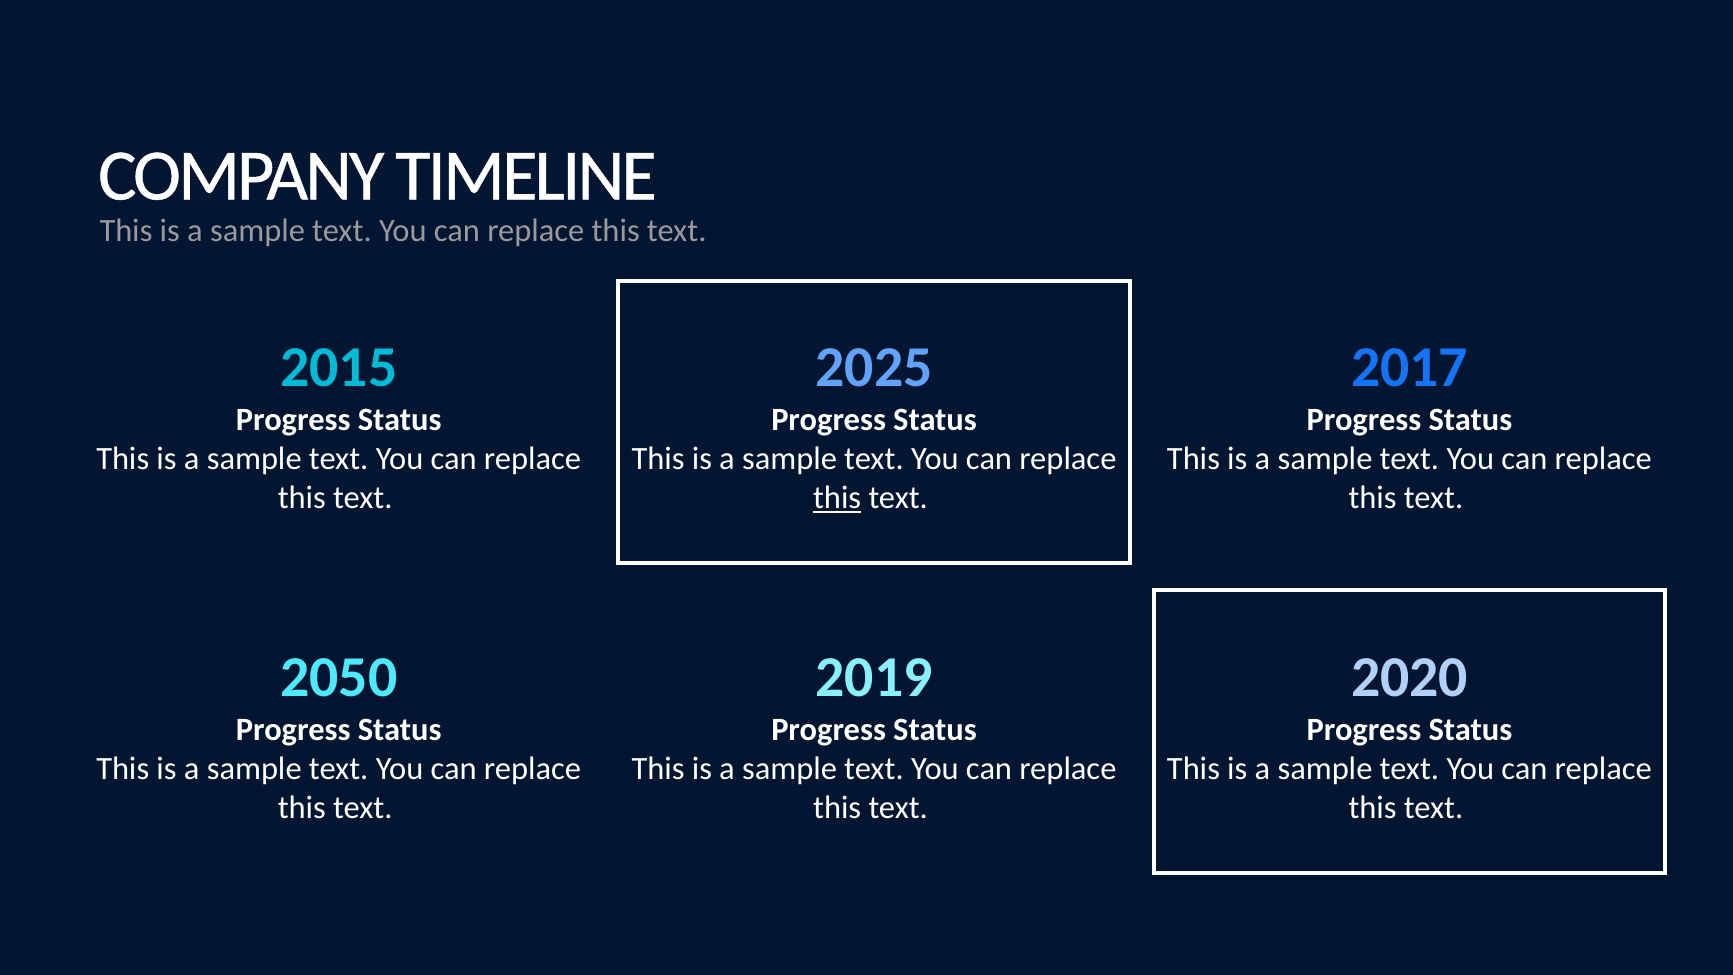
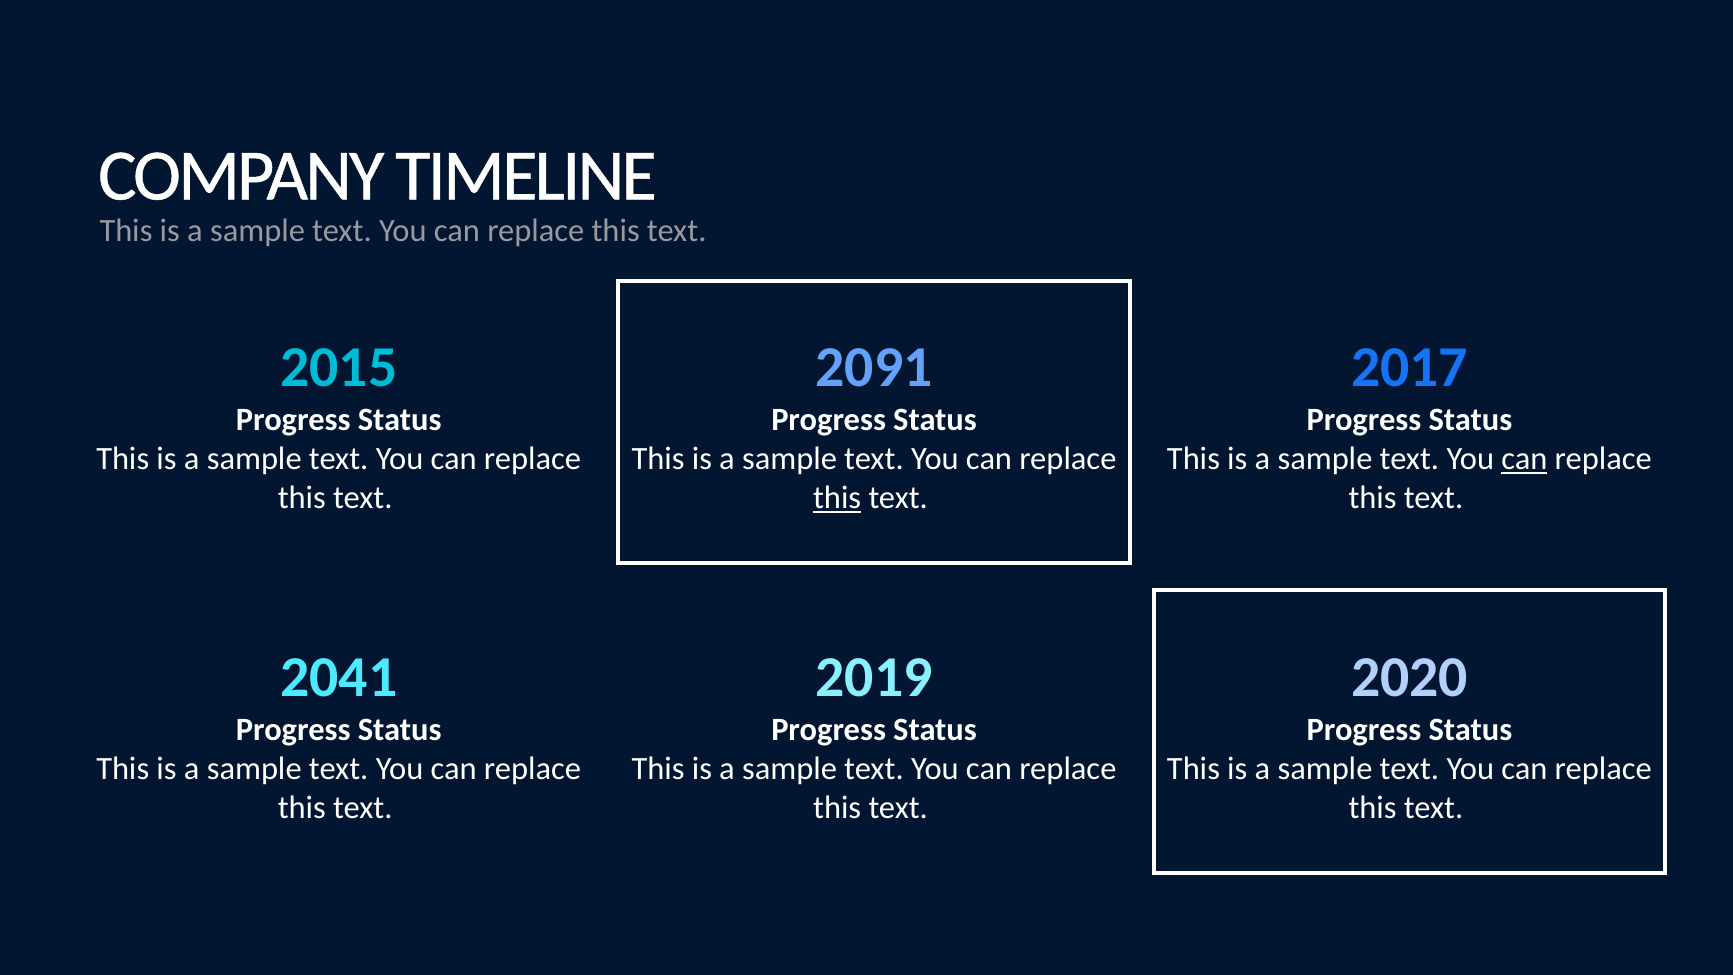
2025: 2025 -> 2091 (874, 367)
can underline: none -> present (1524, 459)
2050: 2050 -> 2041 (339, 677)
